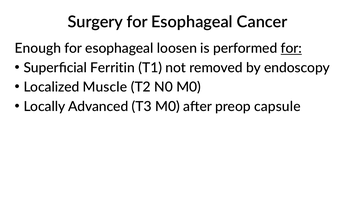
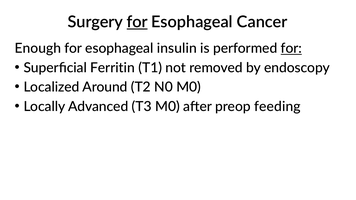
for underline: none -> present (137, 22)
loosen: loosen -> insulin (177, 48)
Muscle: Muscle -> Around (105, 87)
capsule: capsule -> feeding (277, 107)
